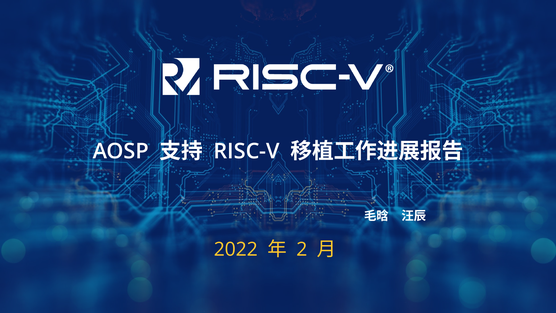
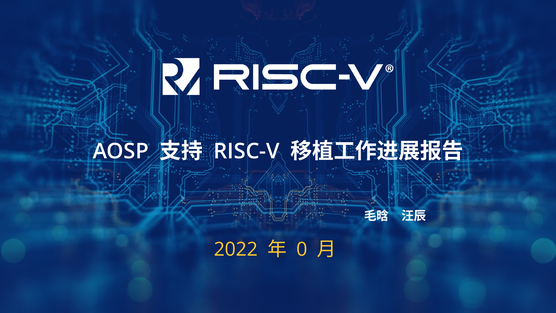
2: 2 -> 0 (302, 249)
